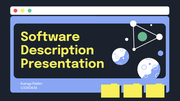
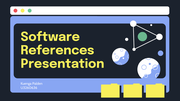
Description: Description -> References (57, 50)
